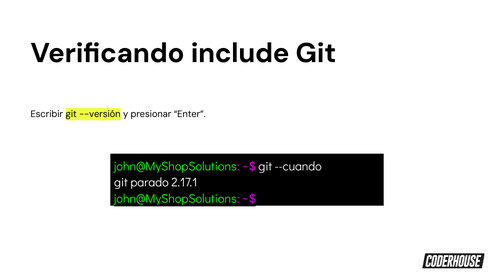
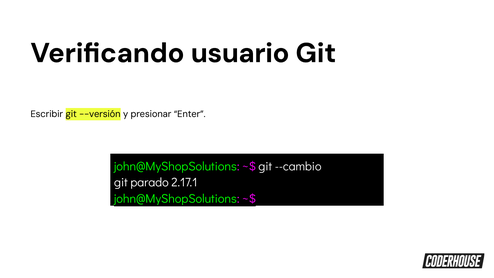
include: include -> usuario (240, 53)
--cuando: --cuando -> --cambio (298, 166)
